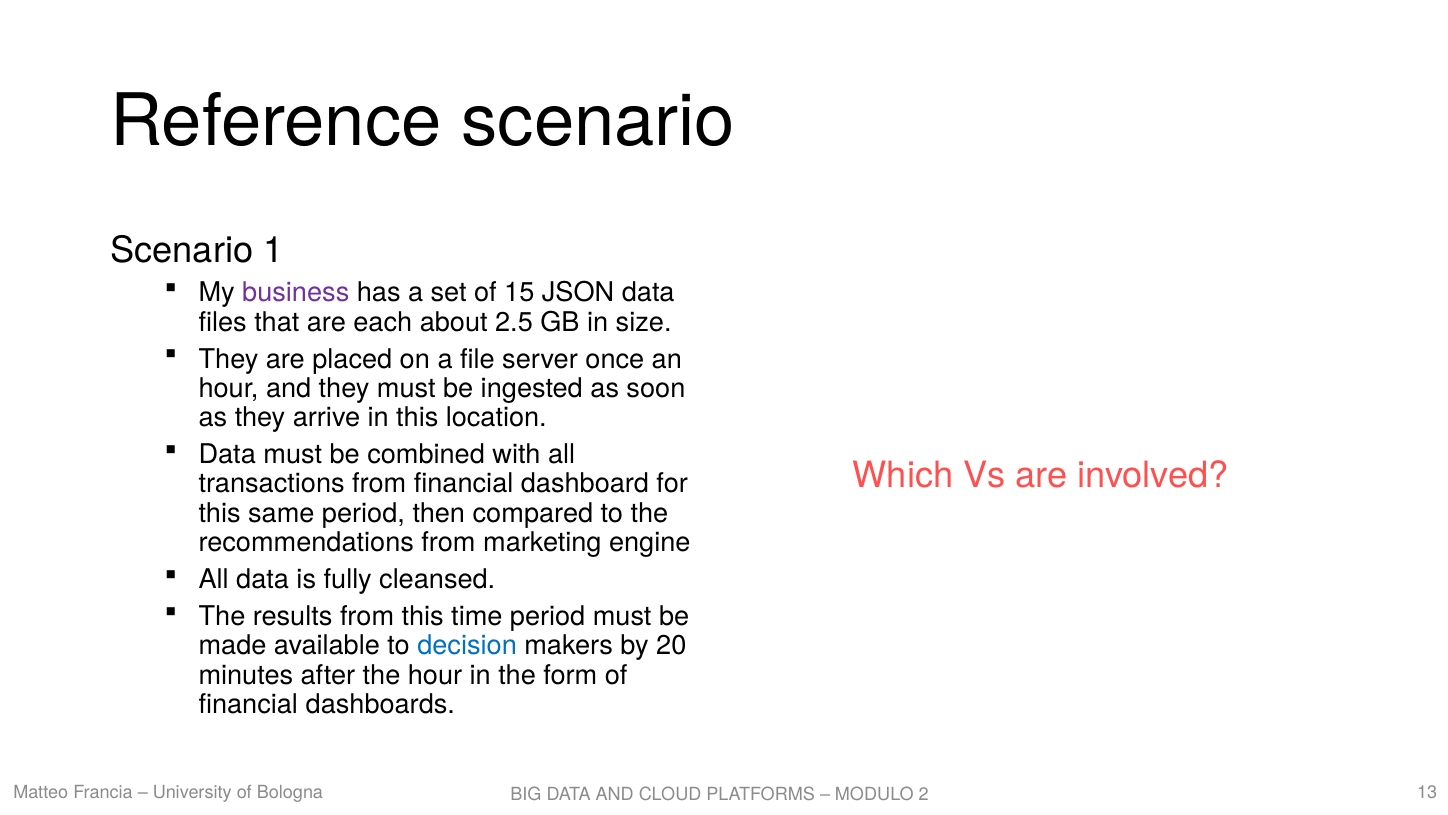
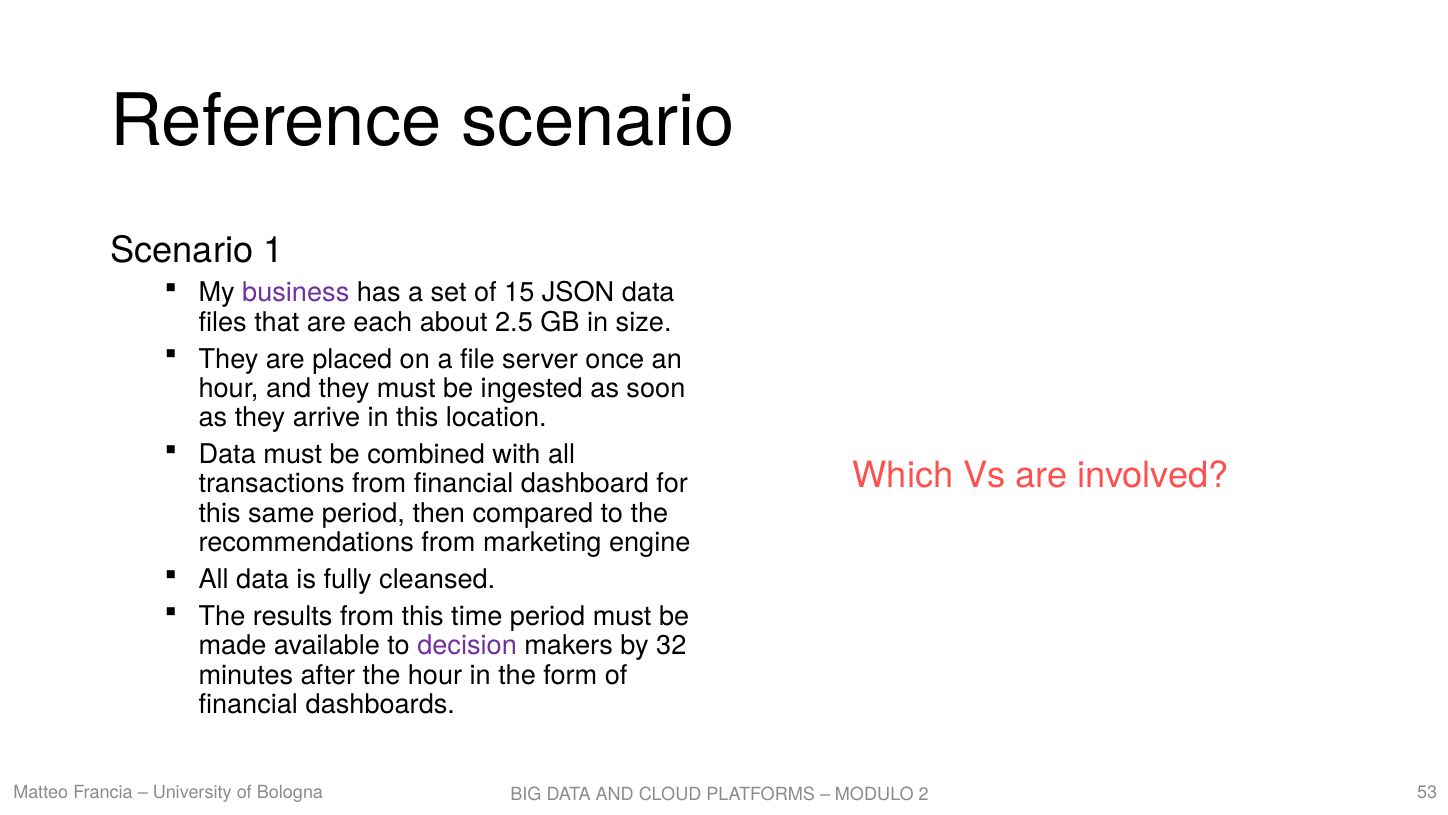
decision colour: blue -> purple (467, 645)
20: 20 -> 32 (671, 645)
13: 13 -> 53 (1427, 792)
